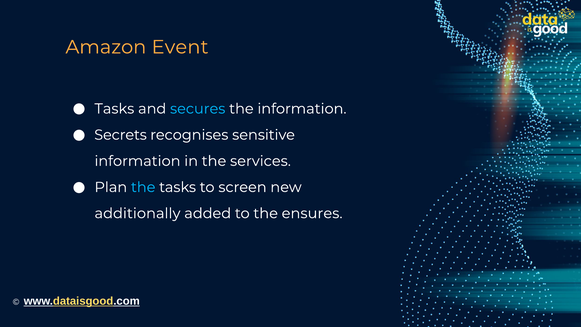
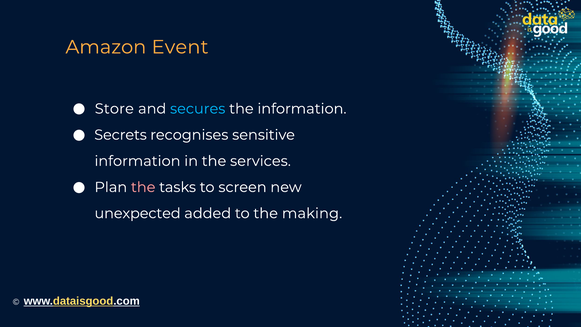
Tasks: Tasks -> Store (114, 109)
the colour: light blue -> pink (143, 187)
additionally: additionally -> unexpected (138, 213)
ensures: ensures -> making (312, 213)
